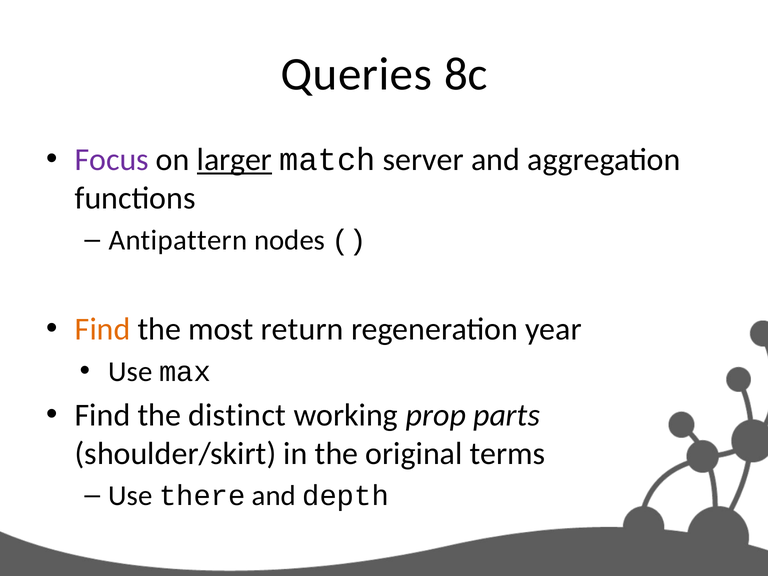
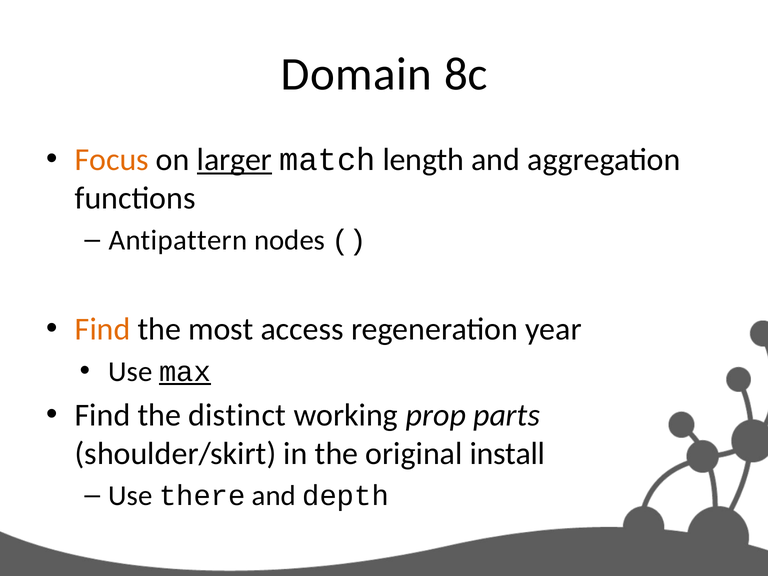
Queries: Queries -> Domain (357, 74)
Focus colour: purple -> orange (112, 160)
server: server -> length (423, 160)
return: return -> access (302, 329)
max underline: none -> present (185, 372)
terms: terms -> install (507, 454)
